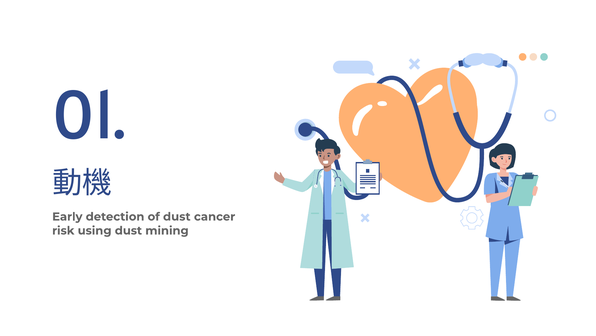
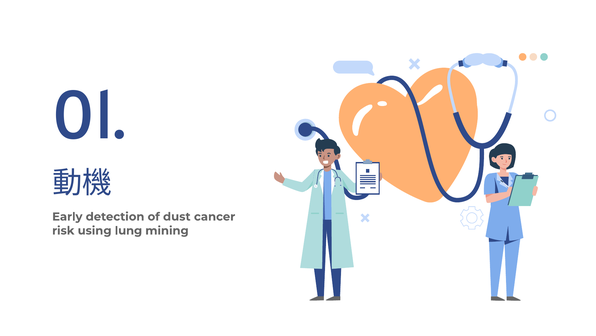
using dust: dust -> lung (128, 230)
